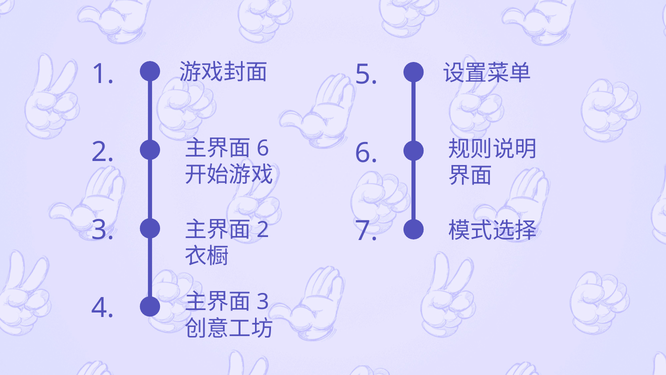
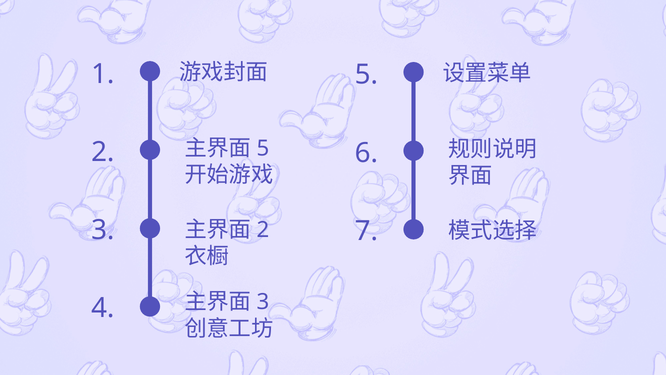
6: 6 -> 5 (263, 148)
